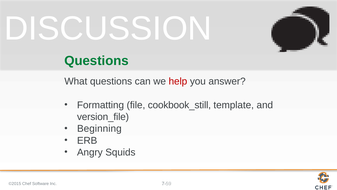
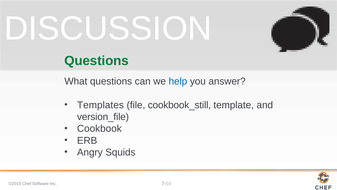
help colour: red -> blue (178, 81)
Formatting: Formatting -> Templates (100, 105)
Beginning: Beginning -> Cookbook (99, 128)
